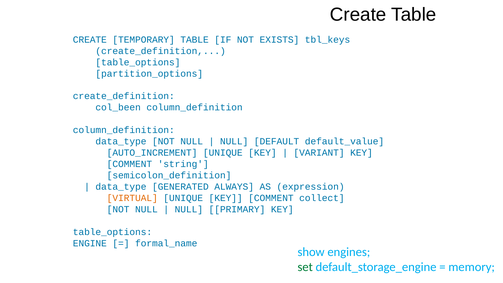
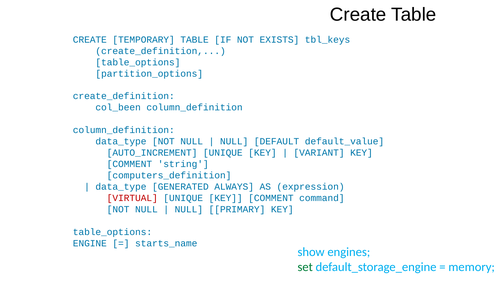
semicolon_definition: semicolon_definition -> computers_definition (169, 175)
VIRTUAL colour: orange -> red (132, 198)
collect: collect -> command (322, 198)
formal_name: formal_name -> starts_name (166, 243)
